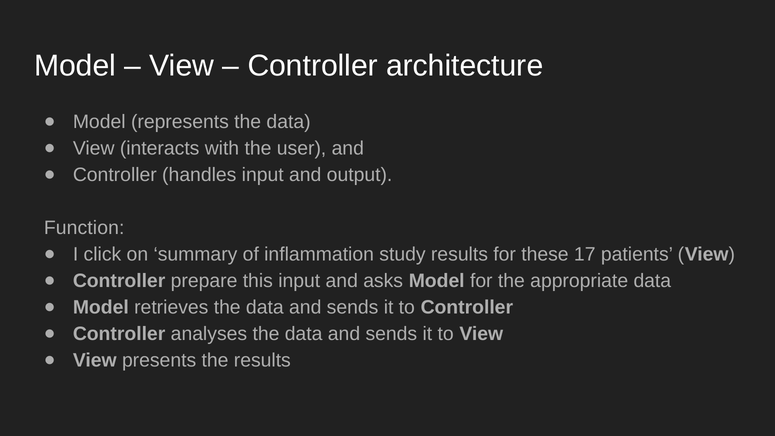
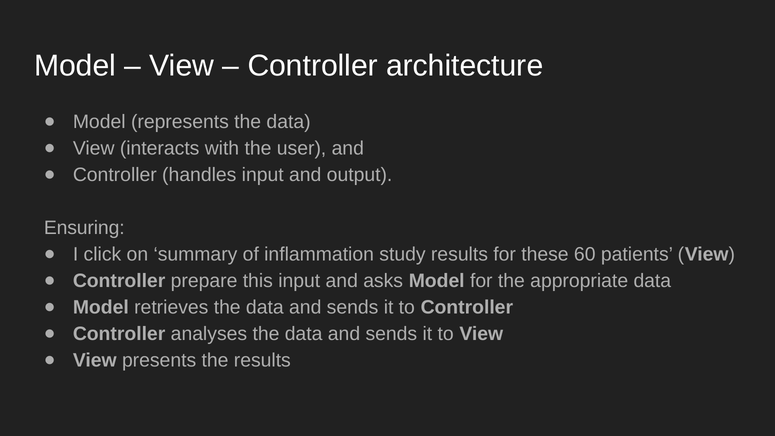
Function: Function -> Ensuring (84, 228)
17: 17 -> 60 (585, 254)
